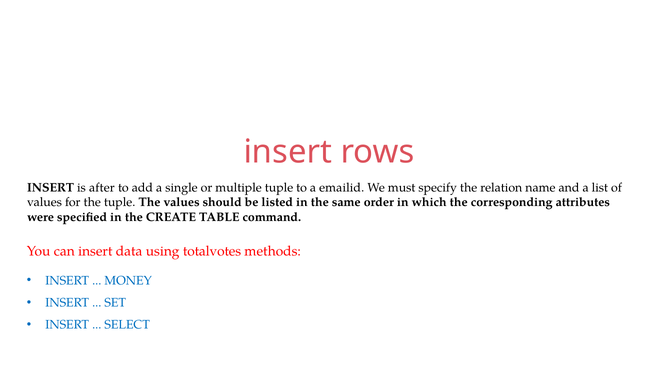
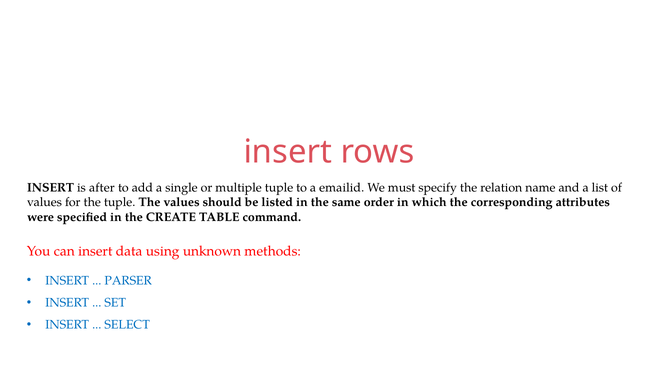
totalvotes: totalvotes -> unknown (212, 251)
MONEY: MONEY -> PARSER (128, 281)
